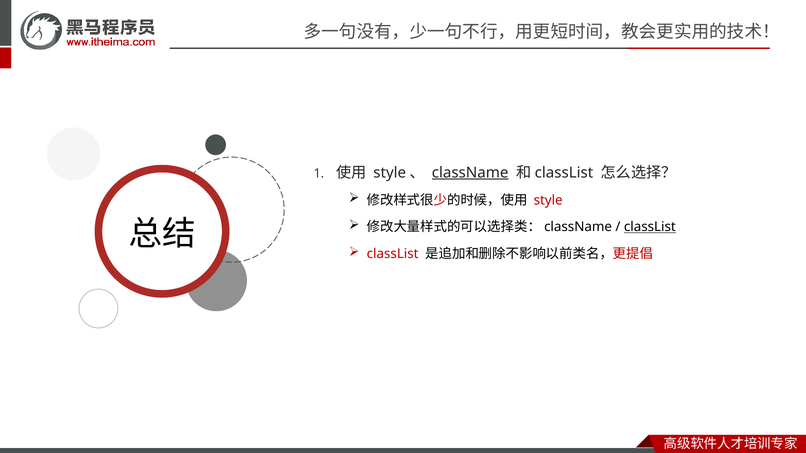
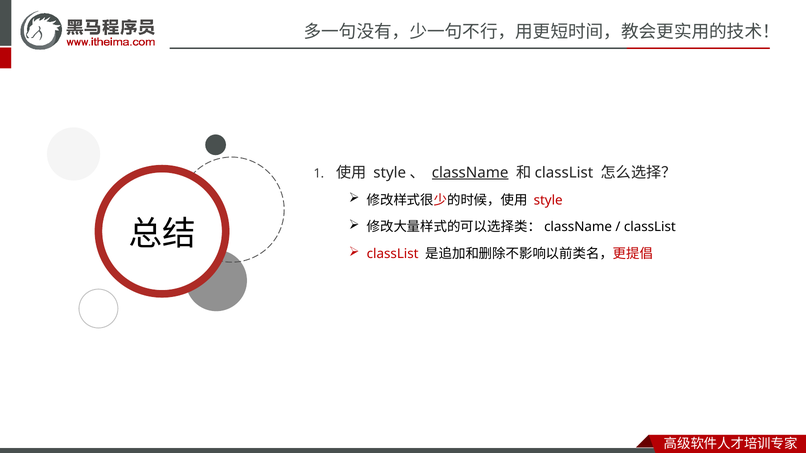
classList underline: present -> none (650, 227)
